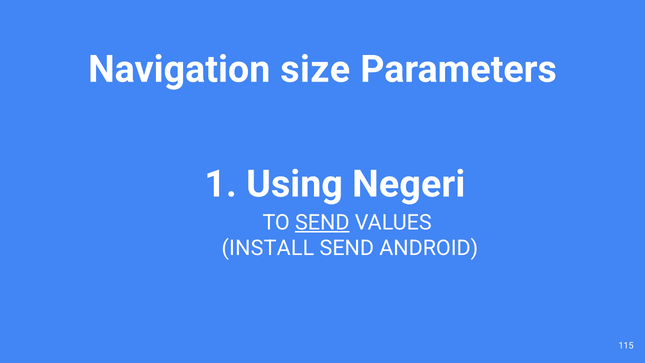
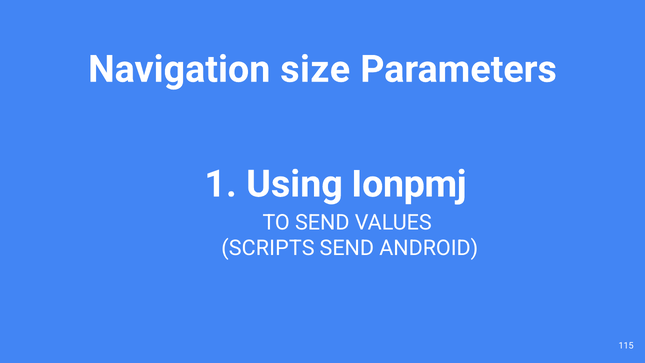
Negeri: Negeri -> Ionpmj (409, 184)
SEND underline: present -> none (322, 222)
INSTALL: INSTALL -> SCRIPTS (268, 248)
